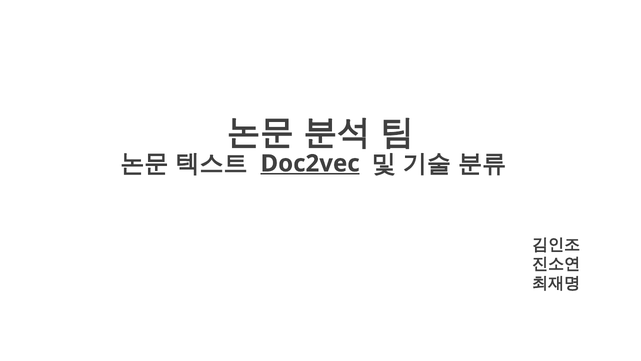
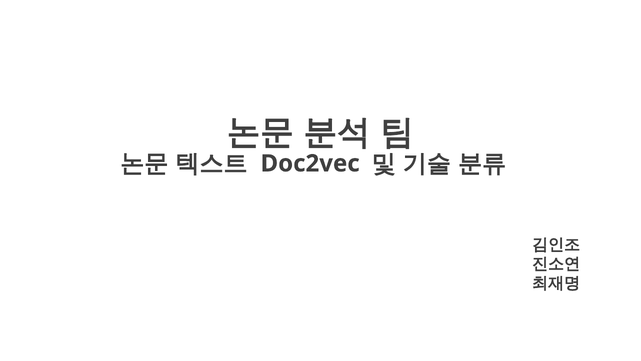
Doc2vec underline: present -> none (310, 163)
